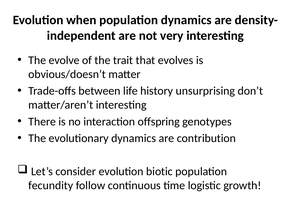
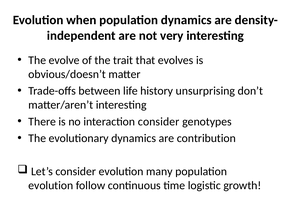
interaction offspring: offspring -> consider (159, 122)
biotic: biotic -> many (159, 172)
fecundity: fecundity -> evolution (51, 186)
